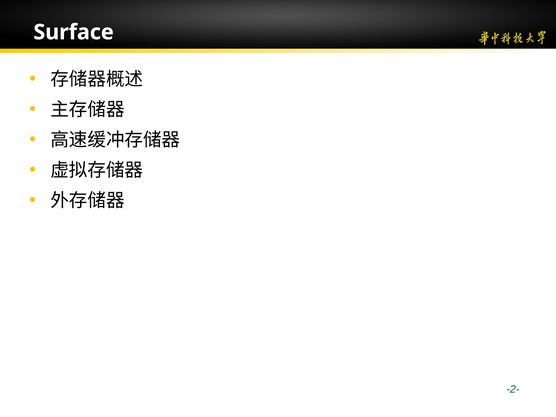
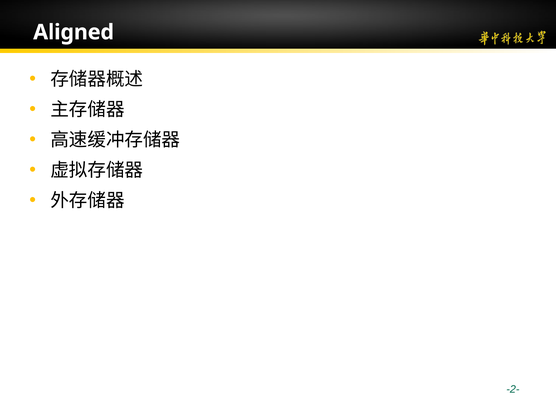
Surface: Surface -> Aligned (74, 32)
